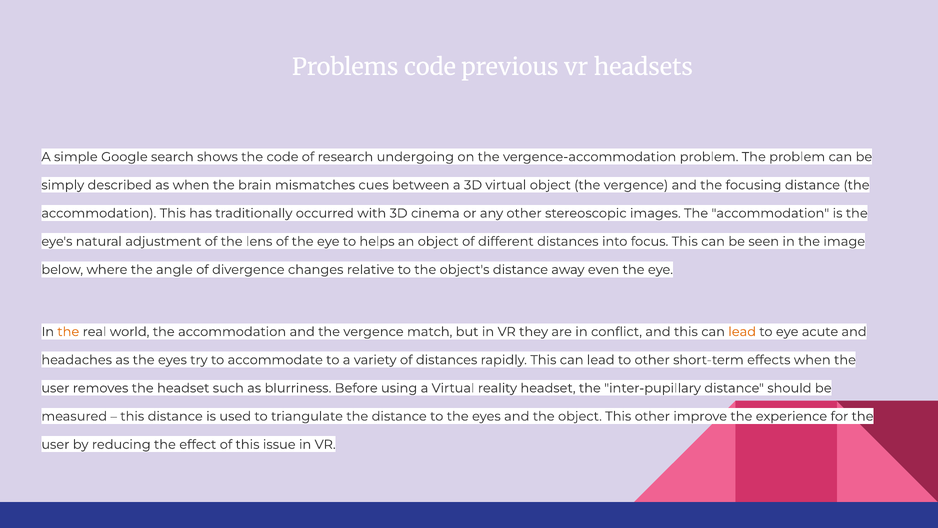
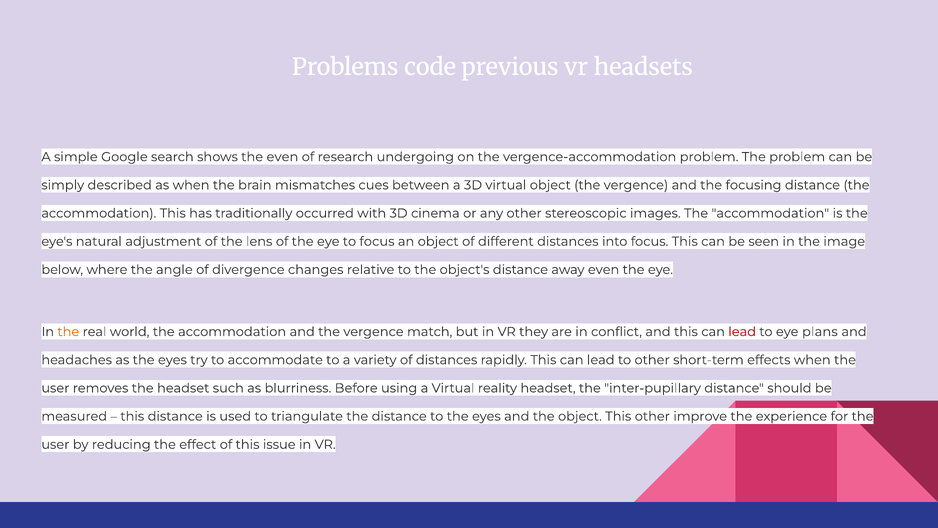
the code: code -> even (282, 157)
to helps: helps -> focus (377, 241)
lead colour: orange -> red (742, 332)
acute: acute -> plans (820, 332)
